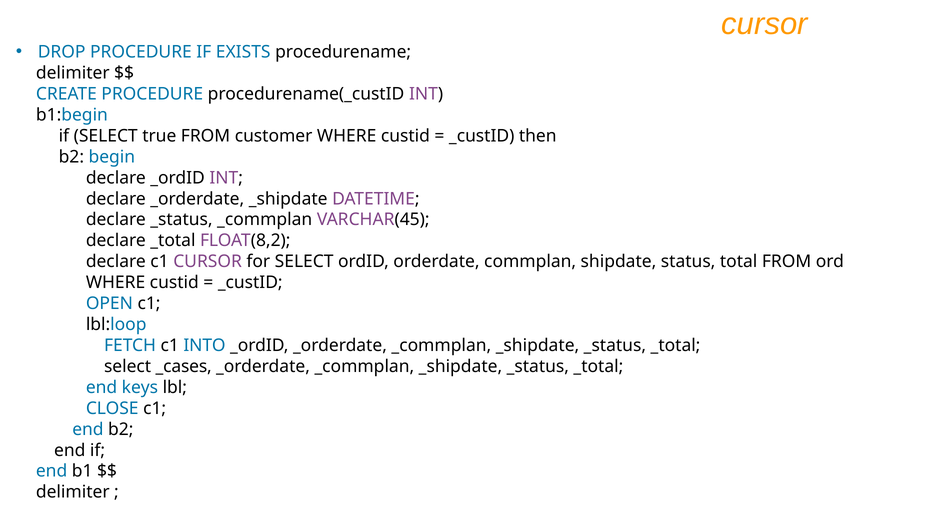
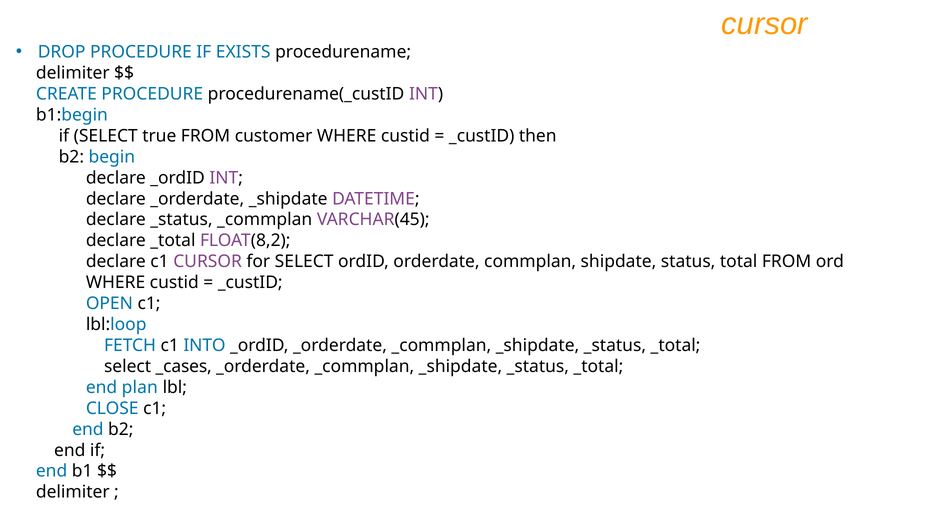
keys: keys -> plan (140, 387)
